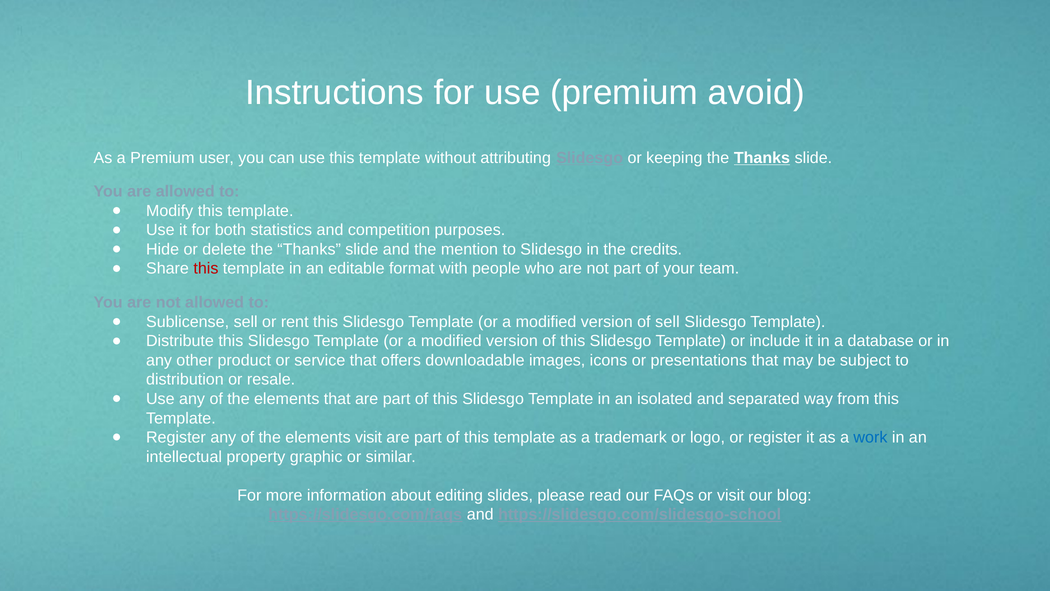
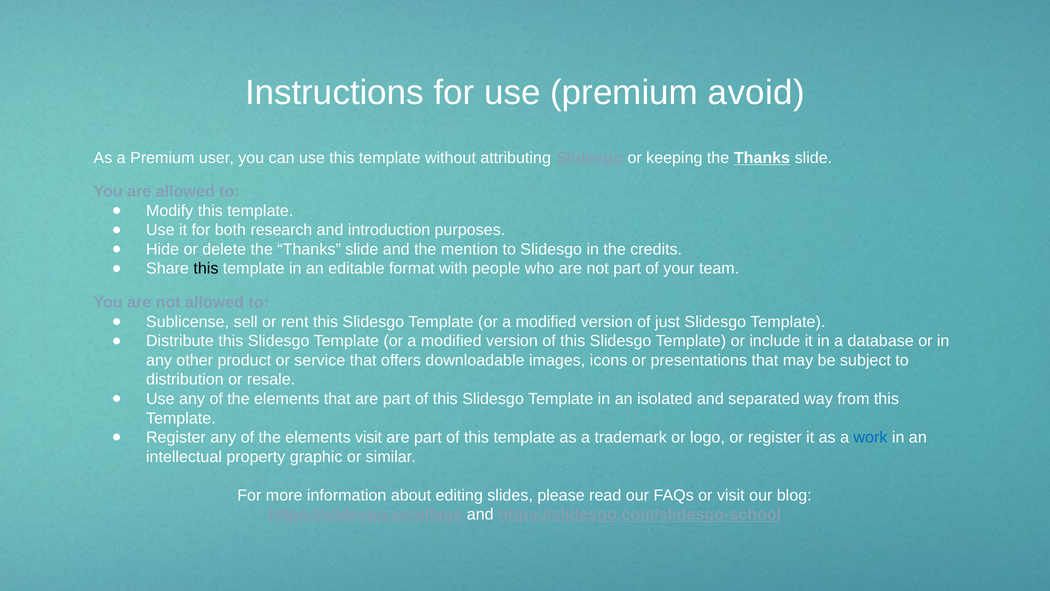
statistics: statistics -> research (281, 230)
competition: competition -> introduction (389, 230)
this colour: red -> black (206, 269)
of sell: sell -> just (668, 322)
